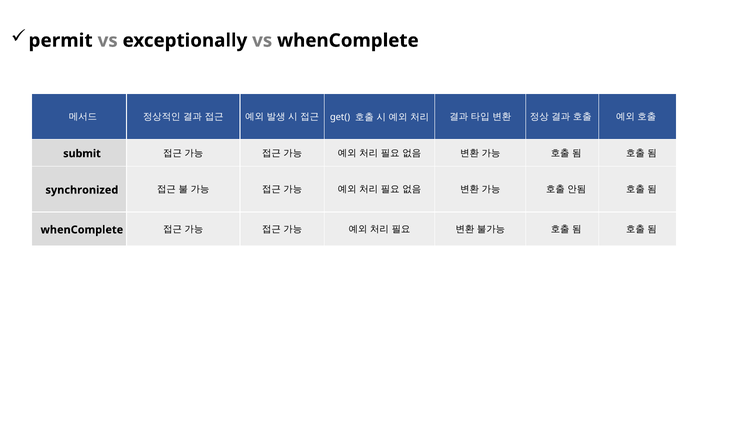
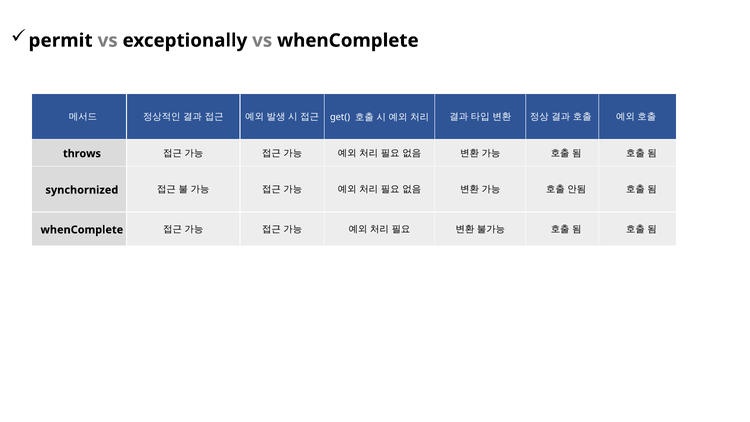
submit: submit -> throws (82, 154)
synchronized: synchronized -> synchornized (82, 190)
